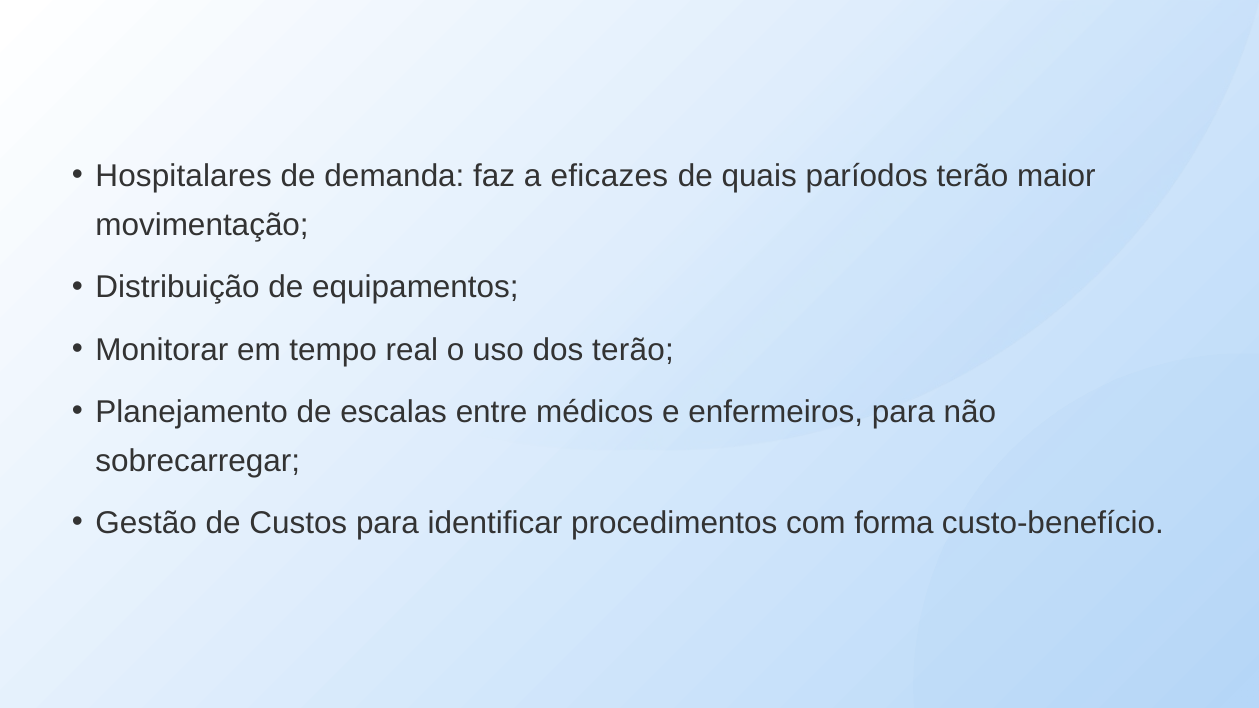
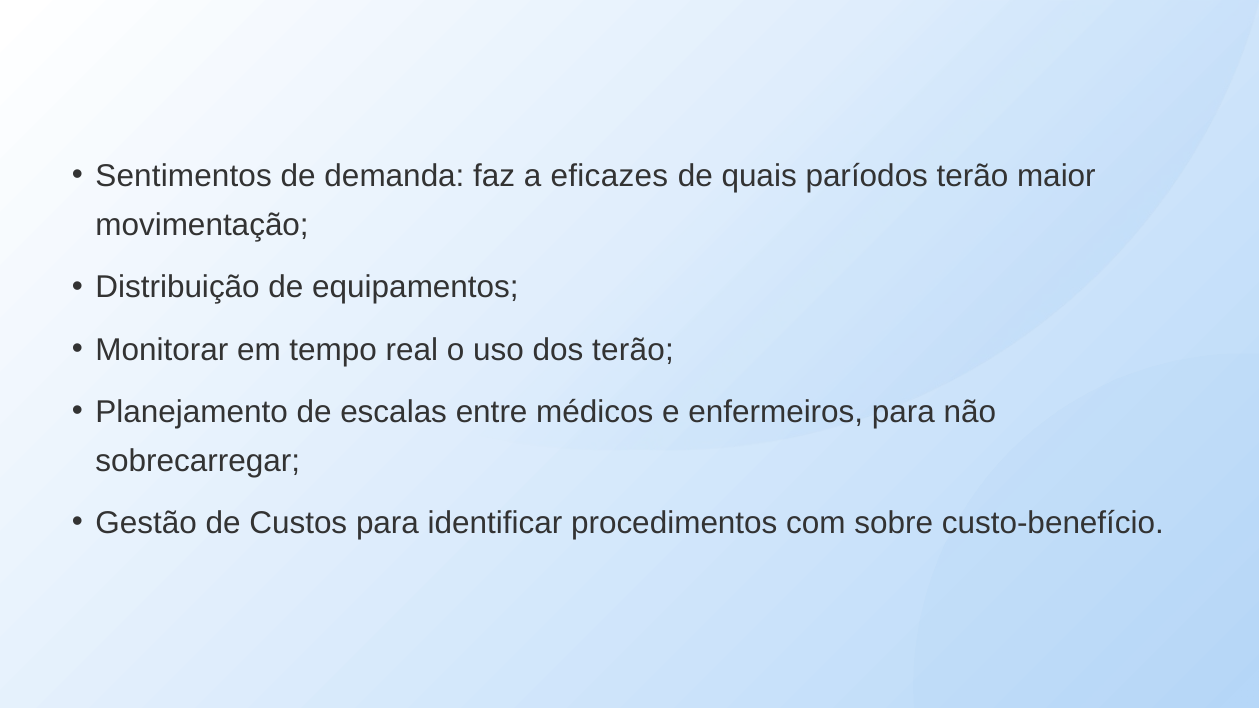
Hospitalares: Hospitalares -> Sentimentos (184, 176)
forma: forma -> sobre (894, 523)
